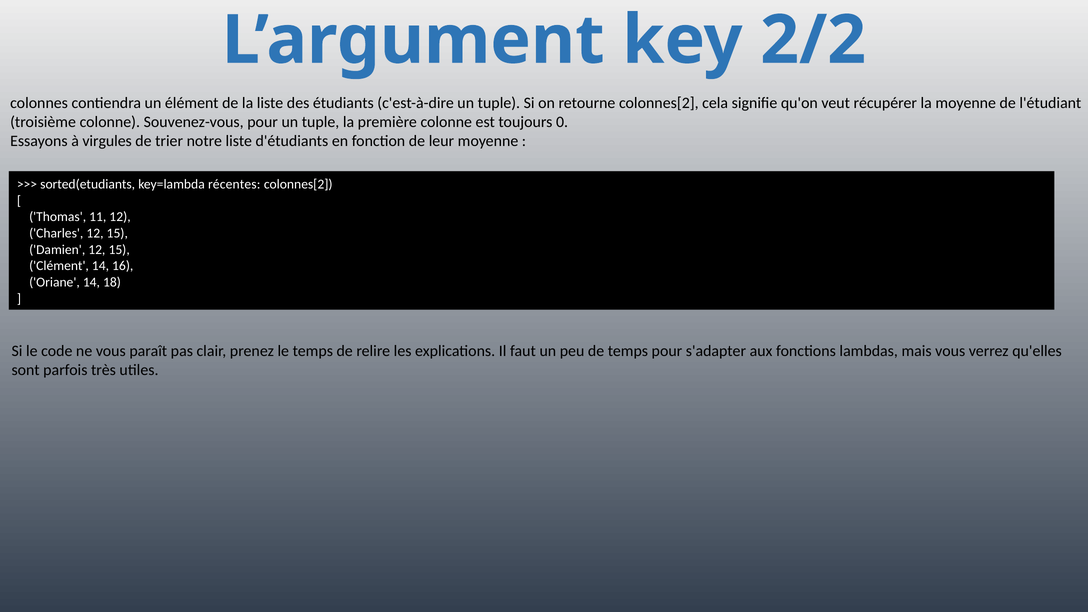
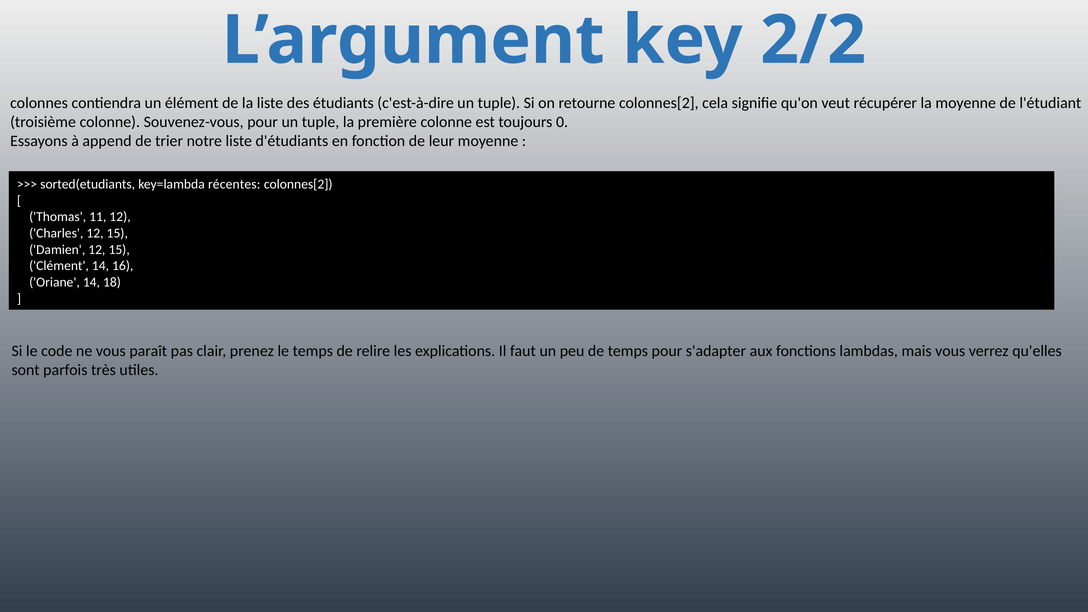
virgules: virgules -> append (107, 141)
